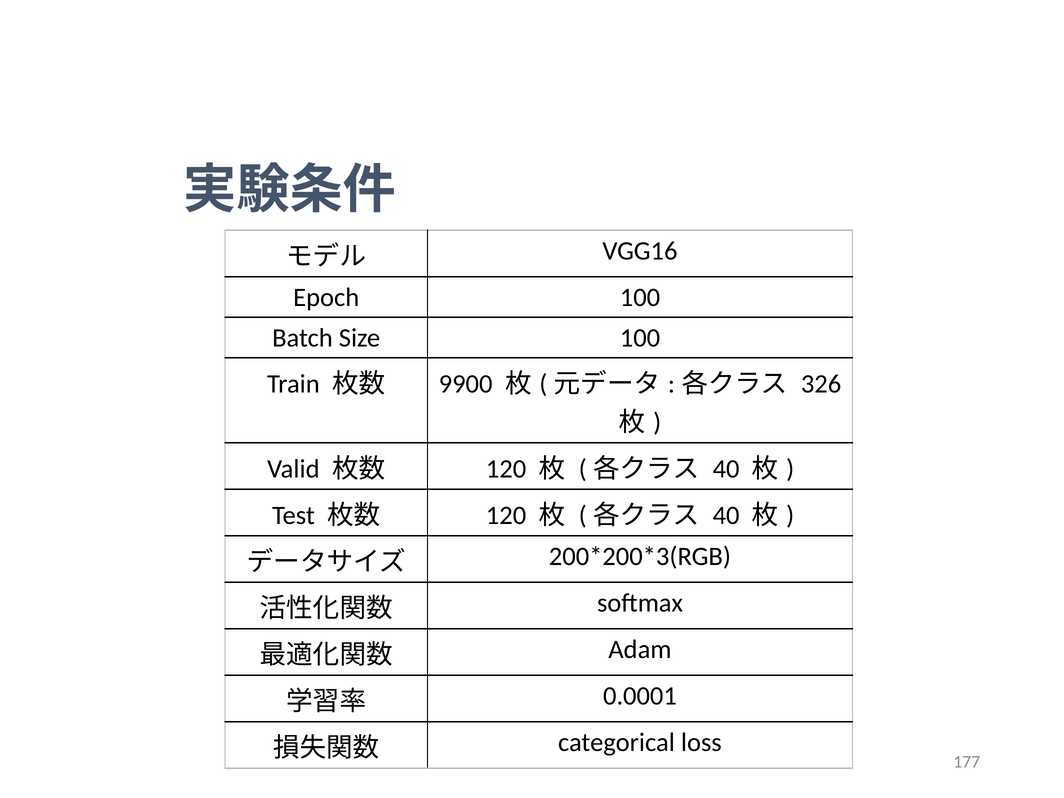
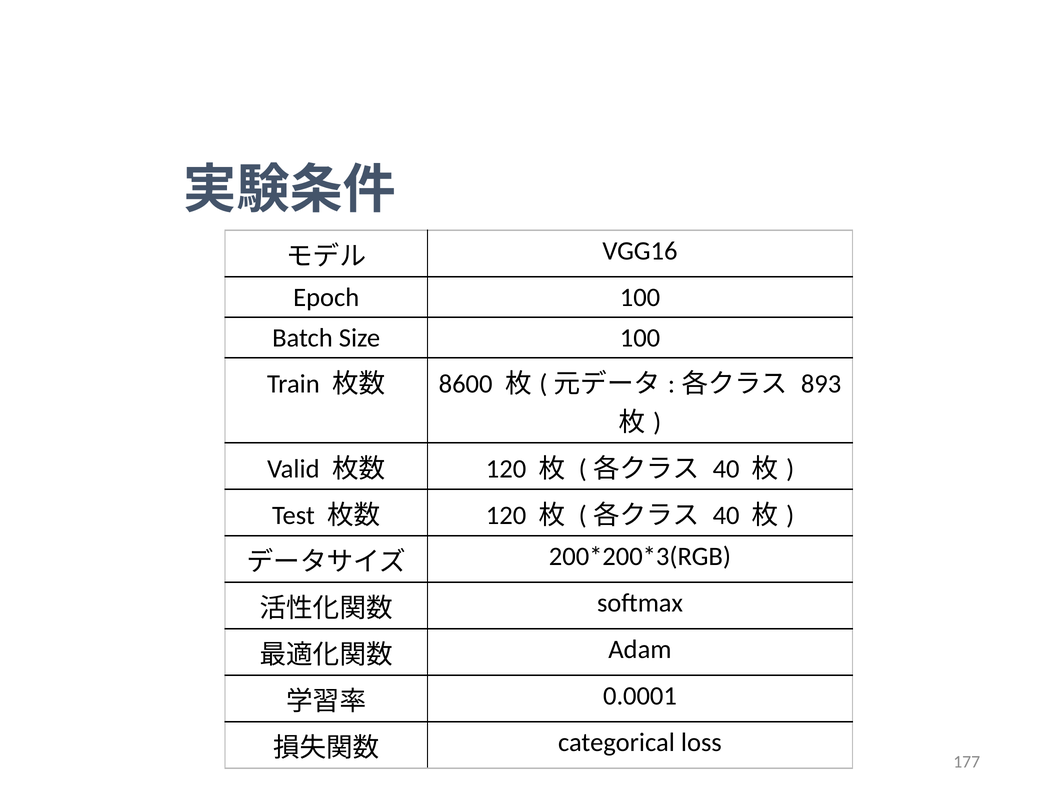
9900: 9900 -> 8600 (466, 384)
326: 326 -> 893 (821, 384)
